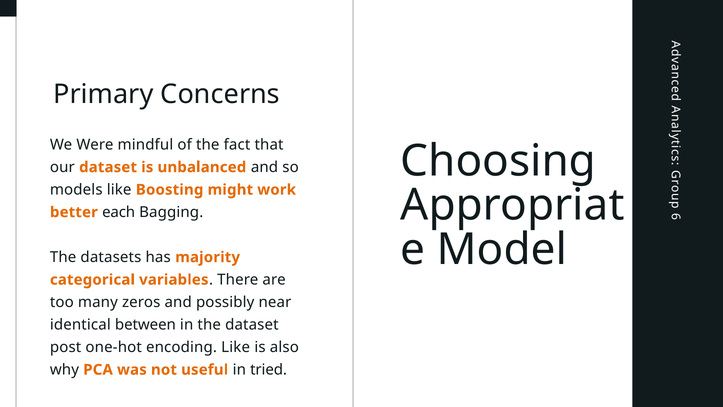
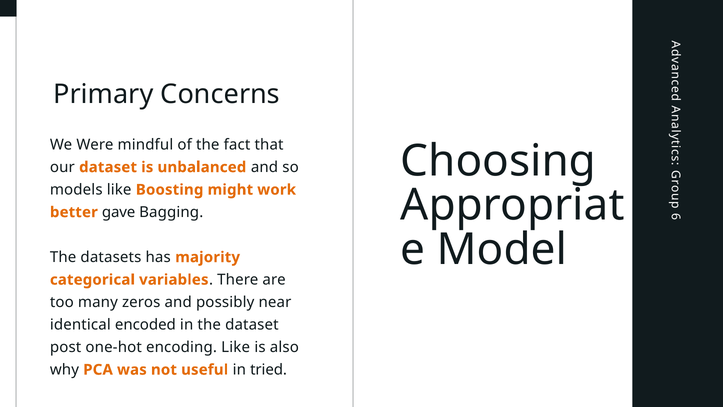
each: each -> gave (119, 212)
between: between -> encoded (145, 325)
